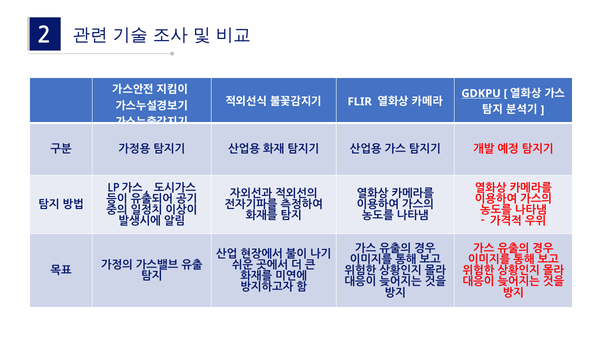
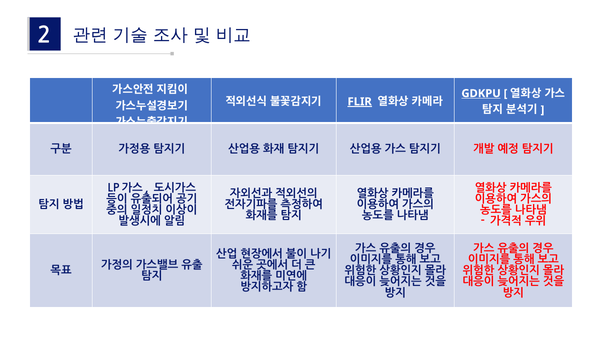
FLIR underline: none -> present (360, 102)
